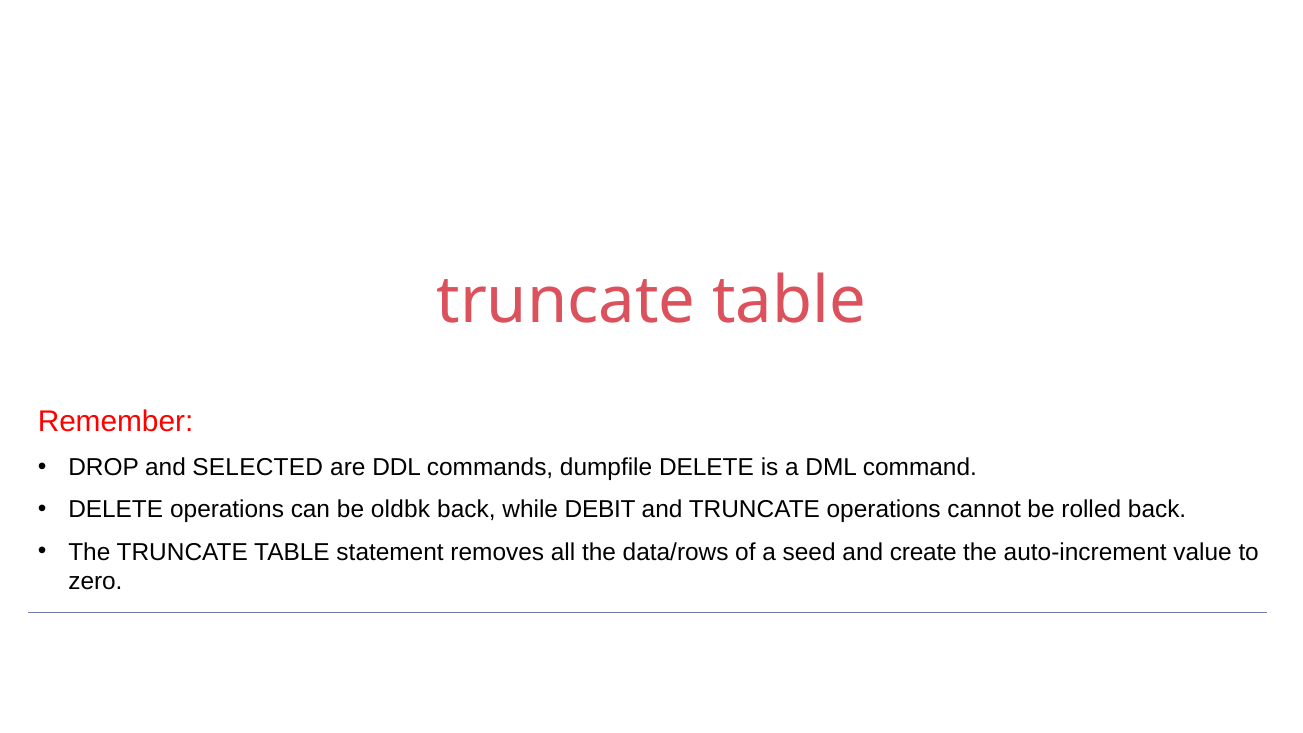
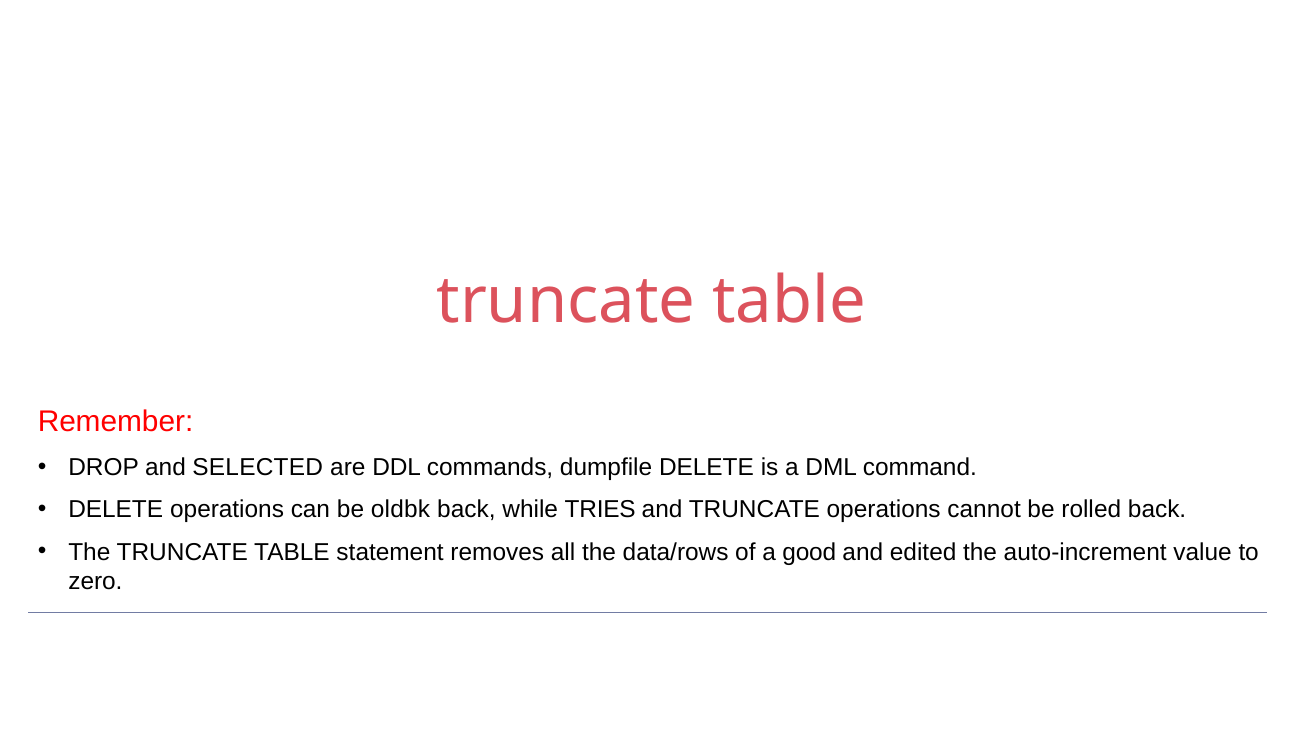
DEBIT: DEBIT -> TRIES (600, 510)
seed: seed -> good (809, 552)
create: create -> edited (923, 552)
